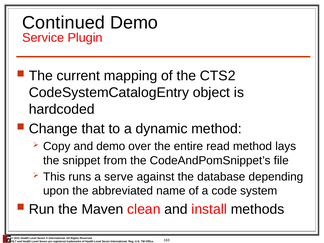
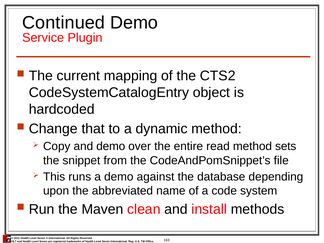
lays: lays -> sets (286, 146)
a serve: serve -> demo (119, 177)
